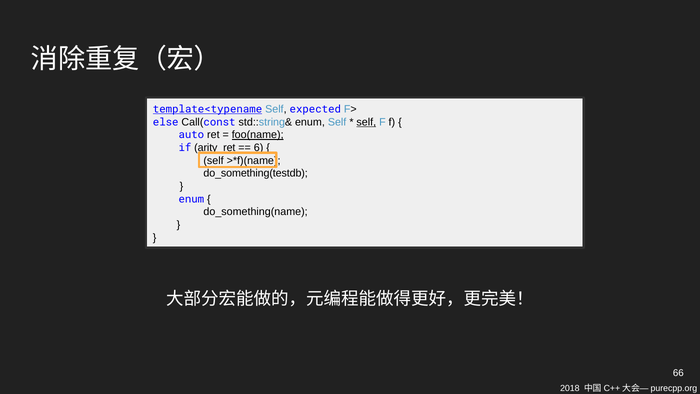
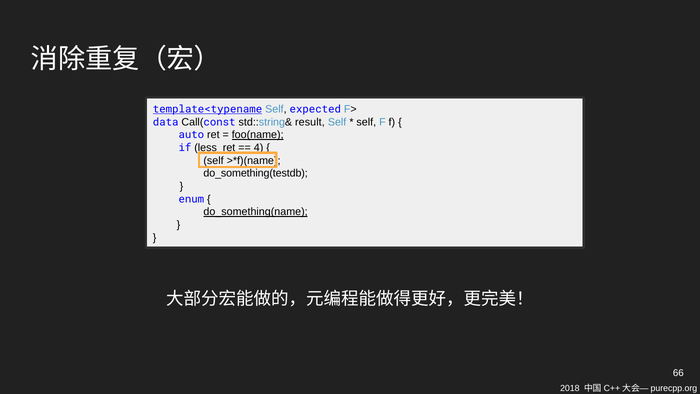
else: else -> data (166, 122)
std::string& enum: enum -> result (310, 122)
self underline: present -> none (366, 122)
arity_ret: arity_ret -> less_ret (215, 148)
6: 6 -> 4 (259, 148)
do_something(name underline: none -> present (256, 212)
